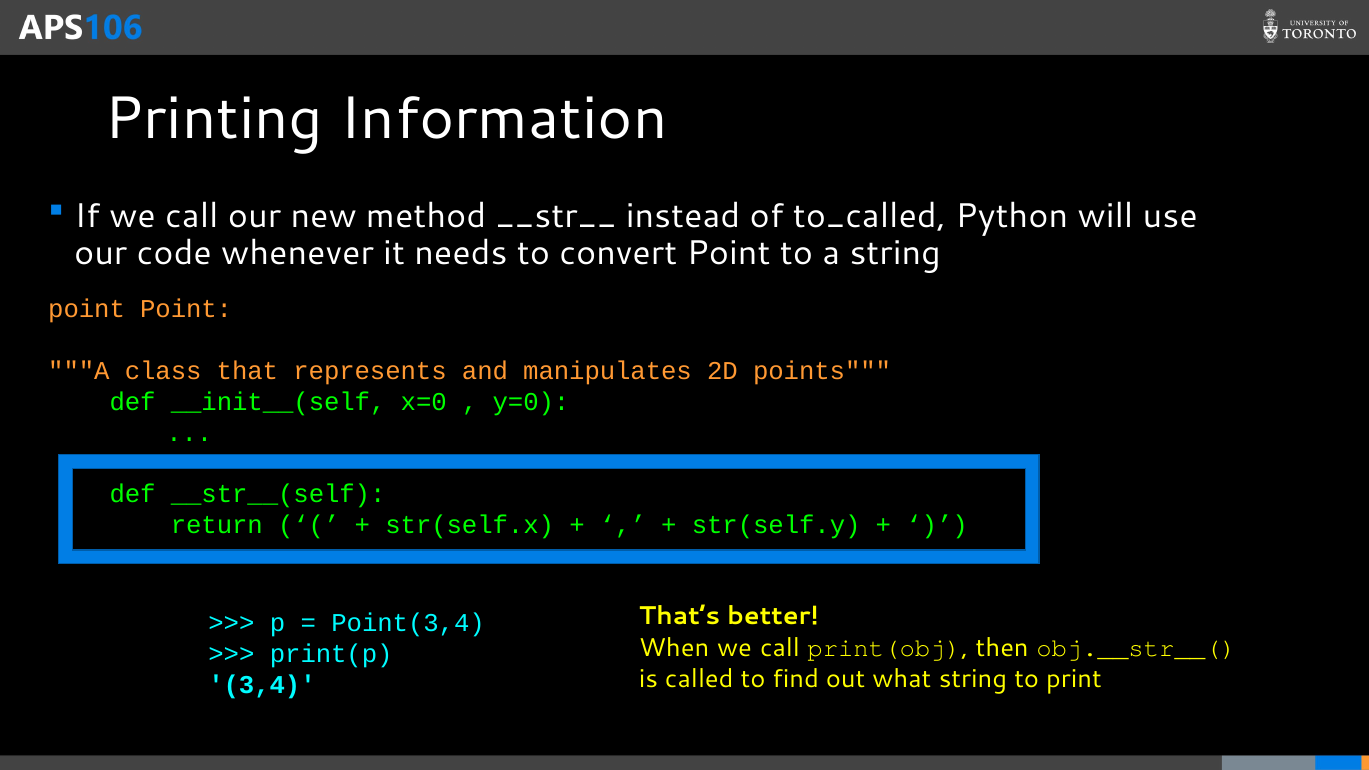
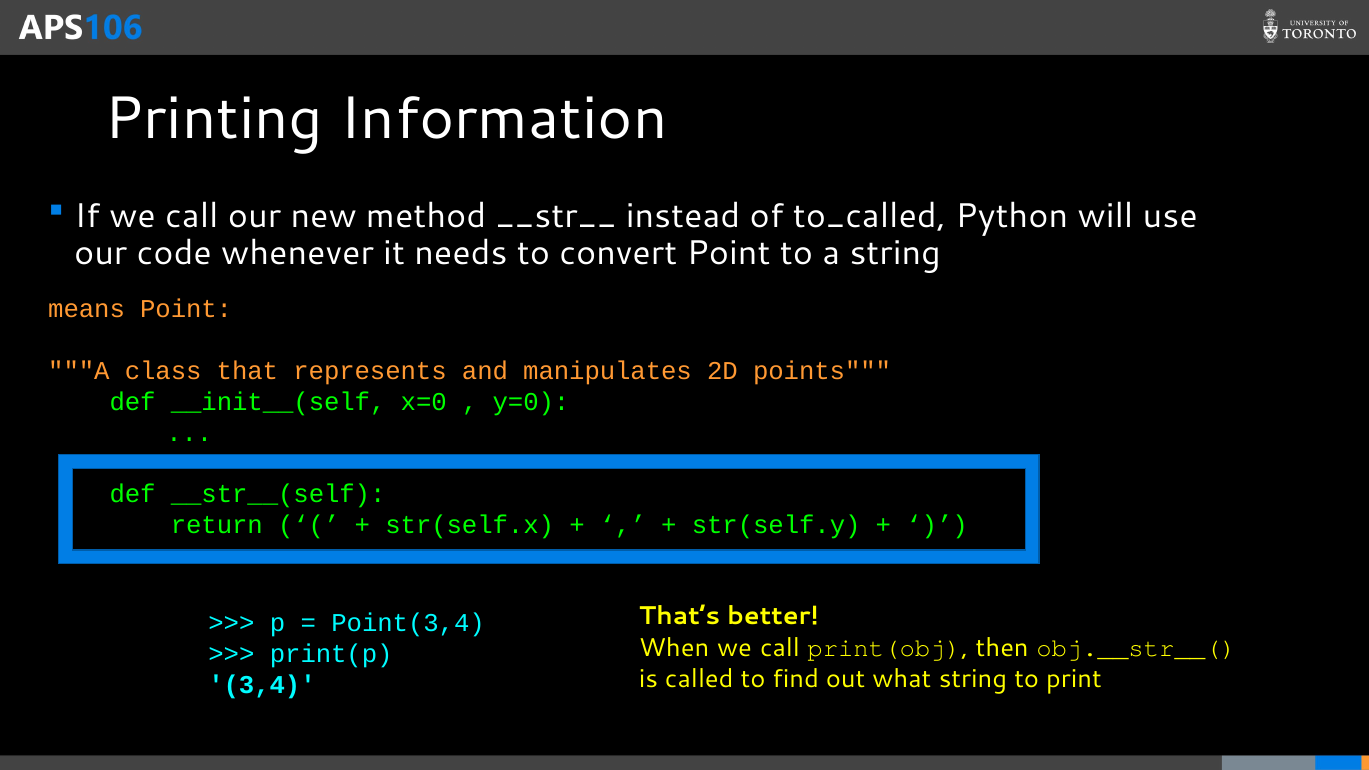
point: point -> means (87, 309)
